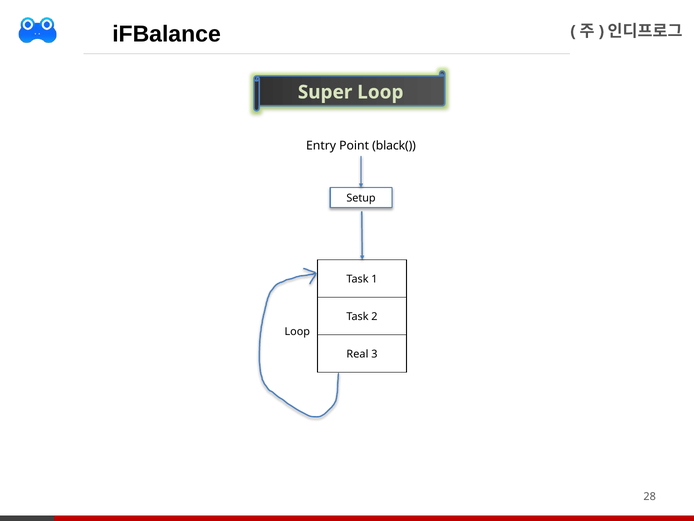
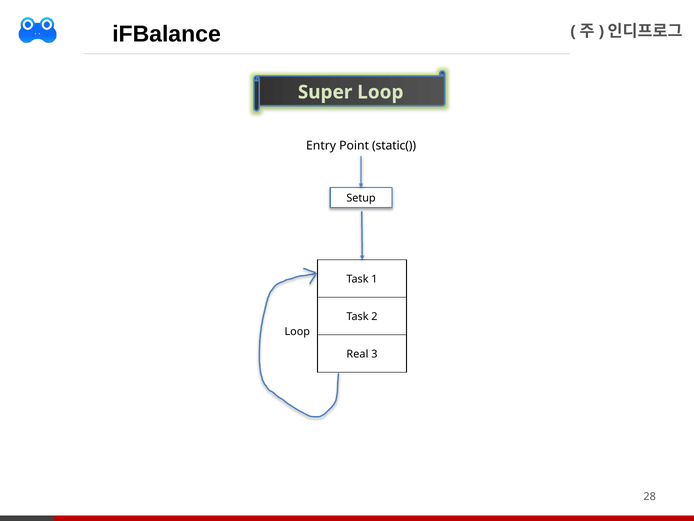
black(: black( -> static( (394, 146)
